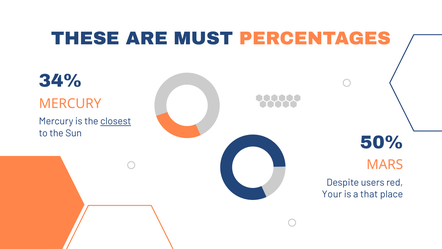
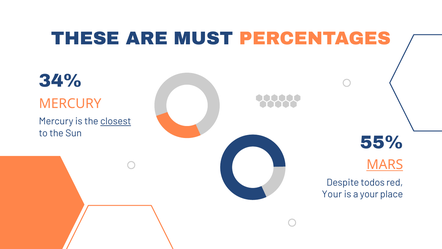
50%: 50% -> 55% (382, 142)
MARS underline: none -> present (385, 165)
users: users -> todos (373, 182)
a that: that -> your (369, 194)
